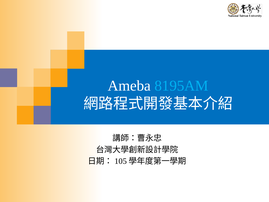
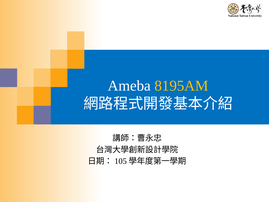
8195AM colour: light blue -> yellow (181, 86)
